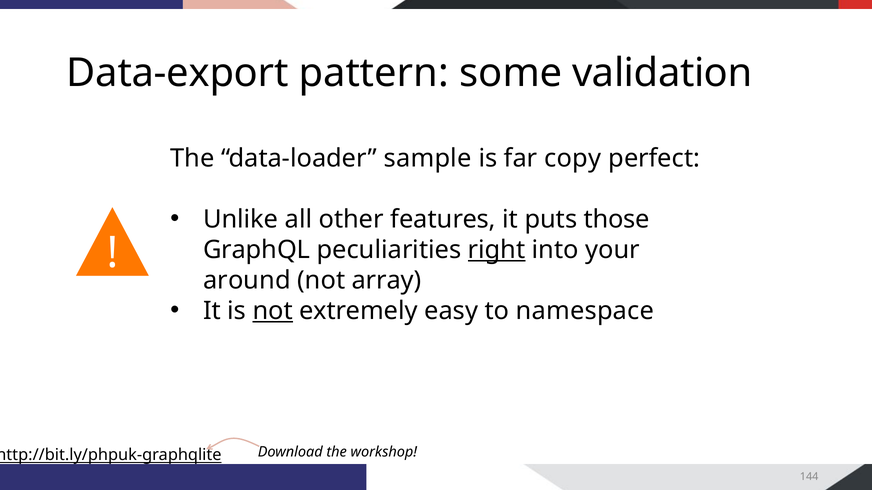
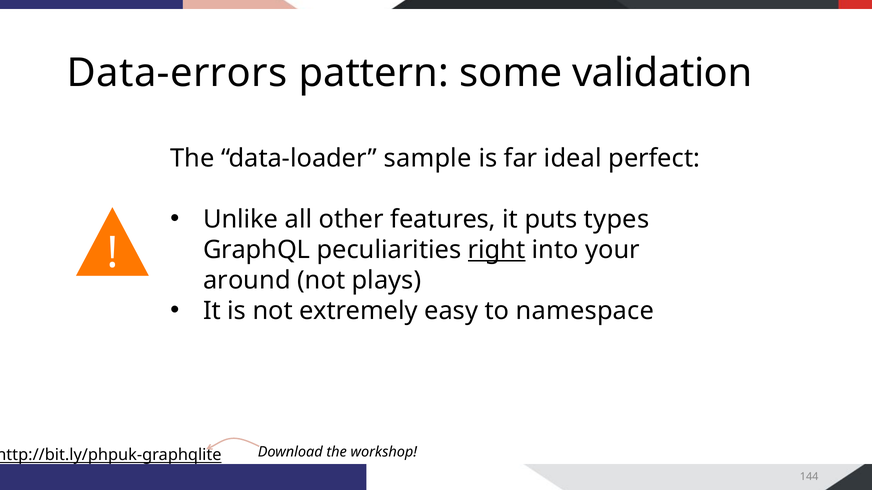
Data-export: Data-export -> Data-errors (177, 73)
copy: copy -> ideal (573, 159)
those: those -> types (617, 220)
array: array -> plays (387, 281)
not underline: present -> none (273, 311)
